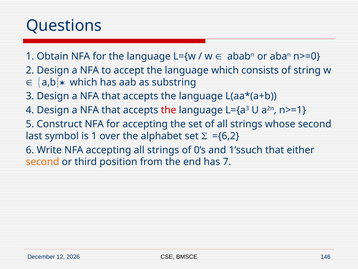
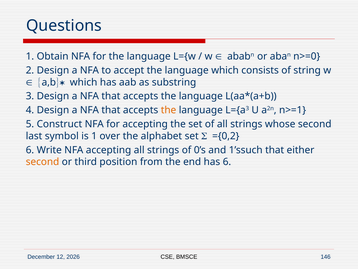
the colour: red -> orange (169, 110)
={6,2: ={6,2 -> ={0,2 (226, 136)
has 7: 7 -> 6 (227, 162)
